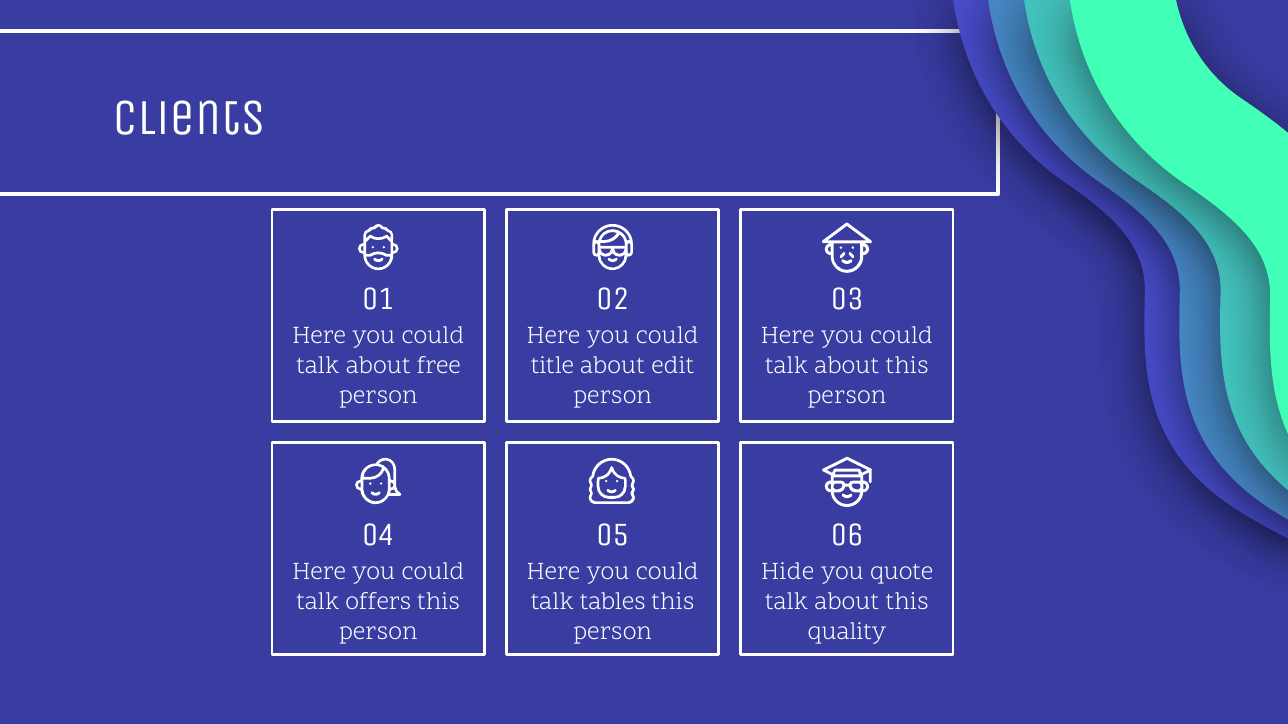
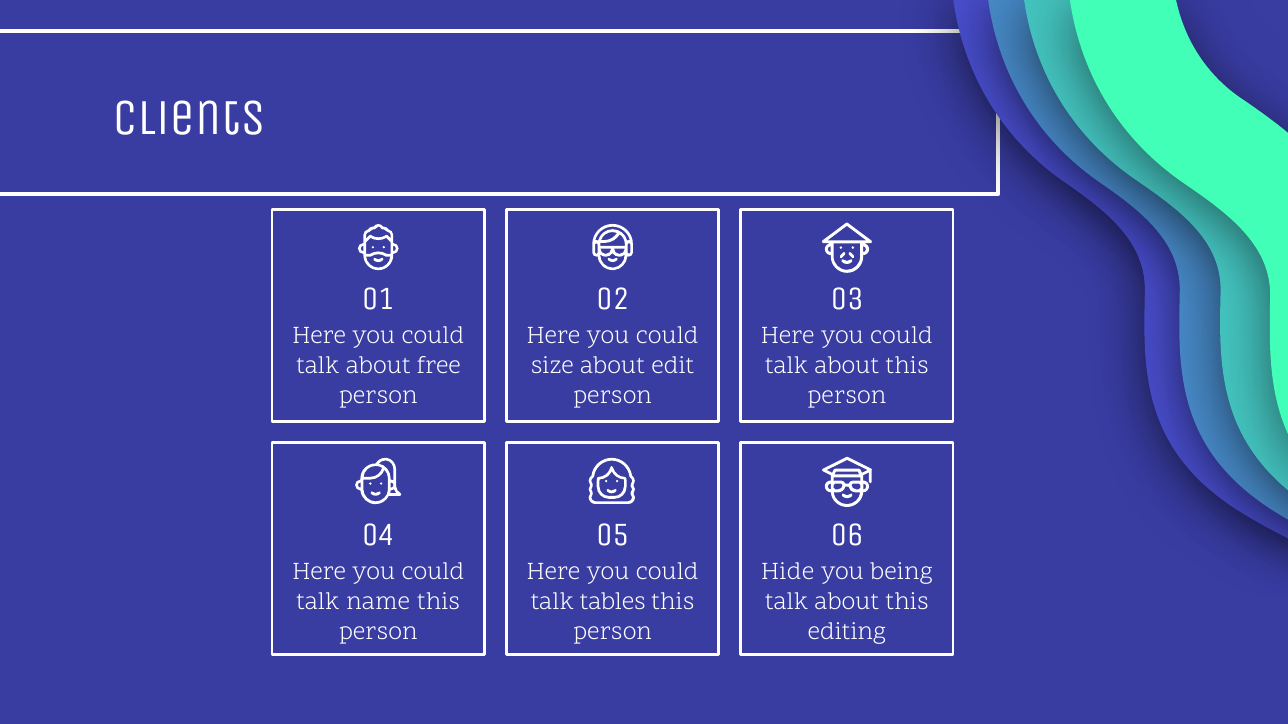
title: title -> size (552, 366)
quote: quote -> being (902, 572)
offers: offers -> name (378, 602)
quality: quality -> editing (847, 632)
